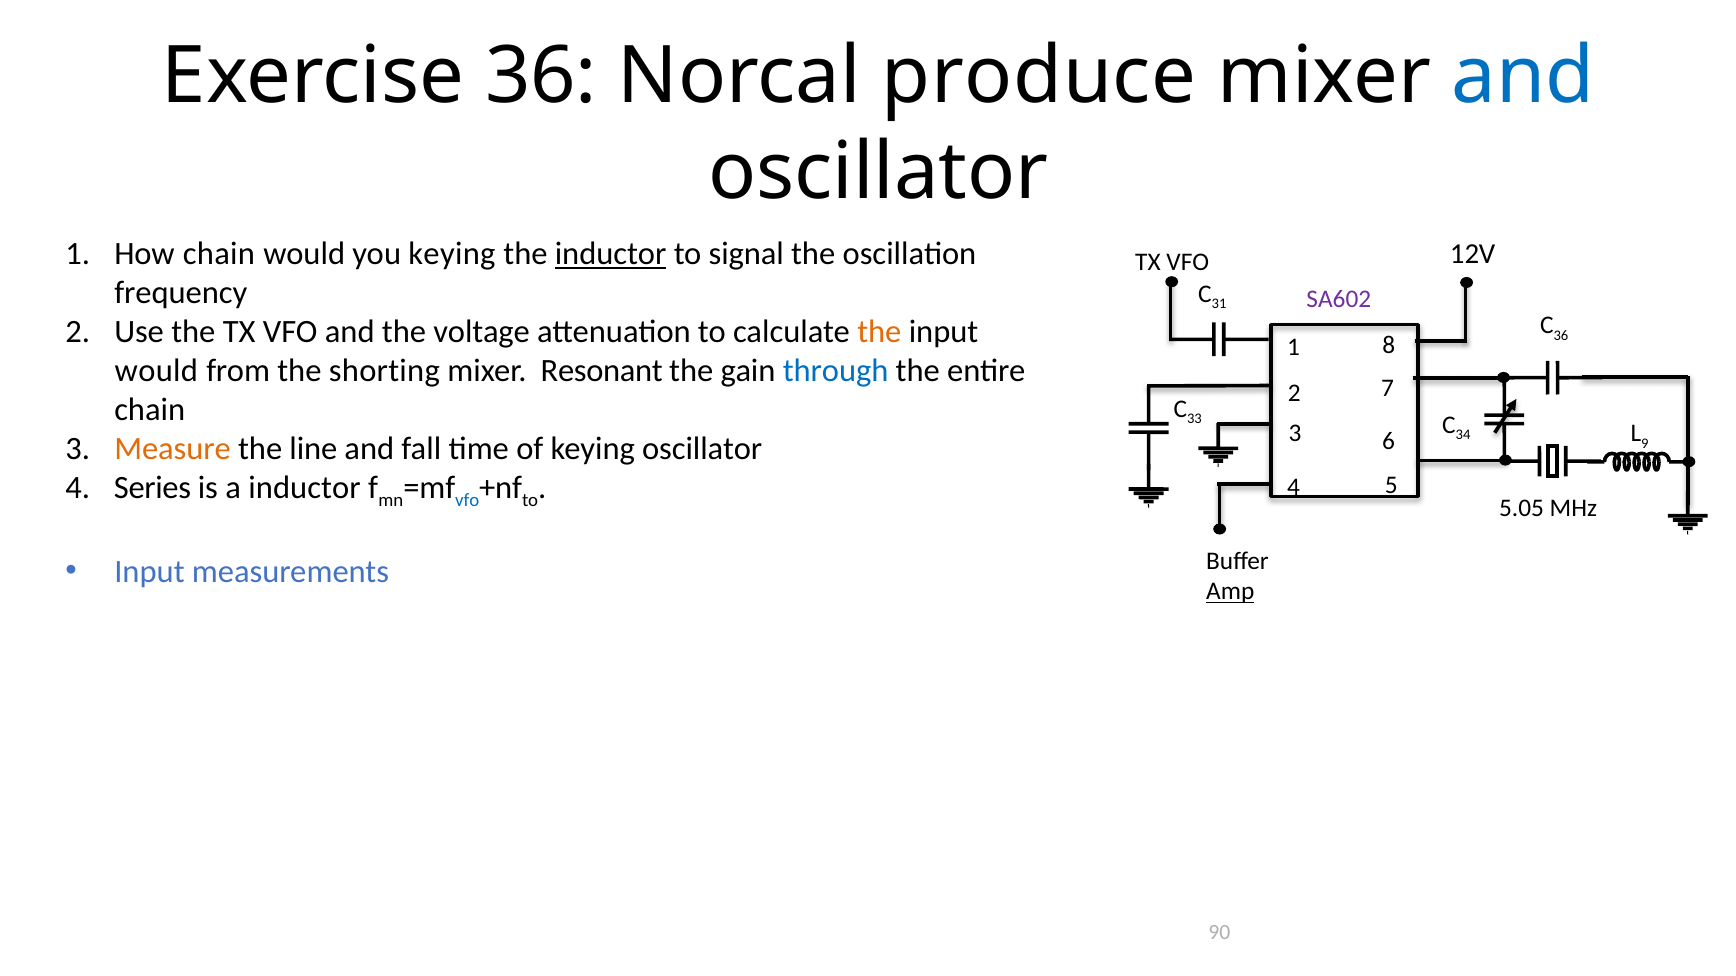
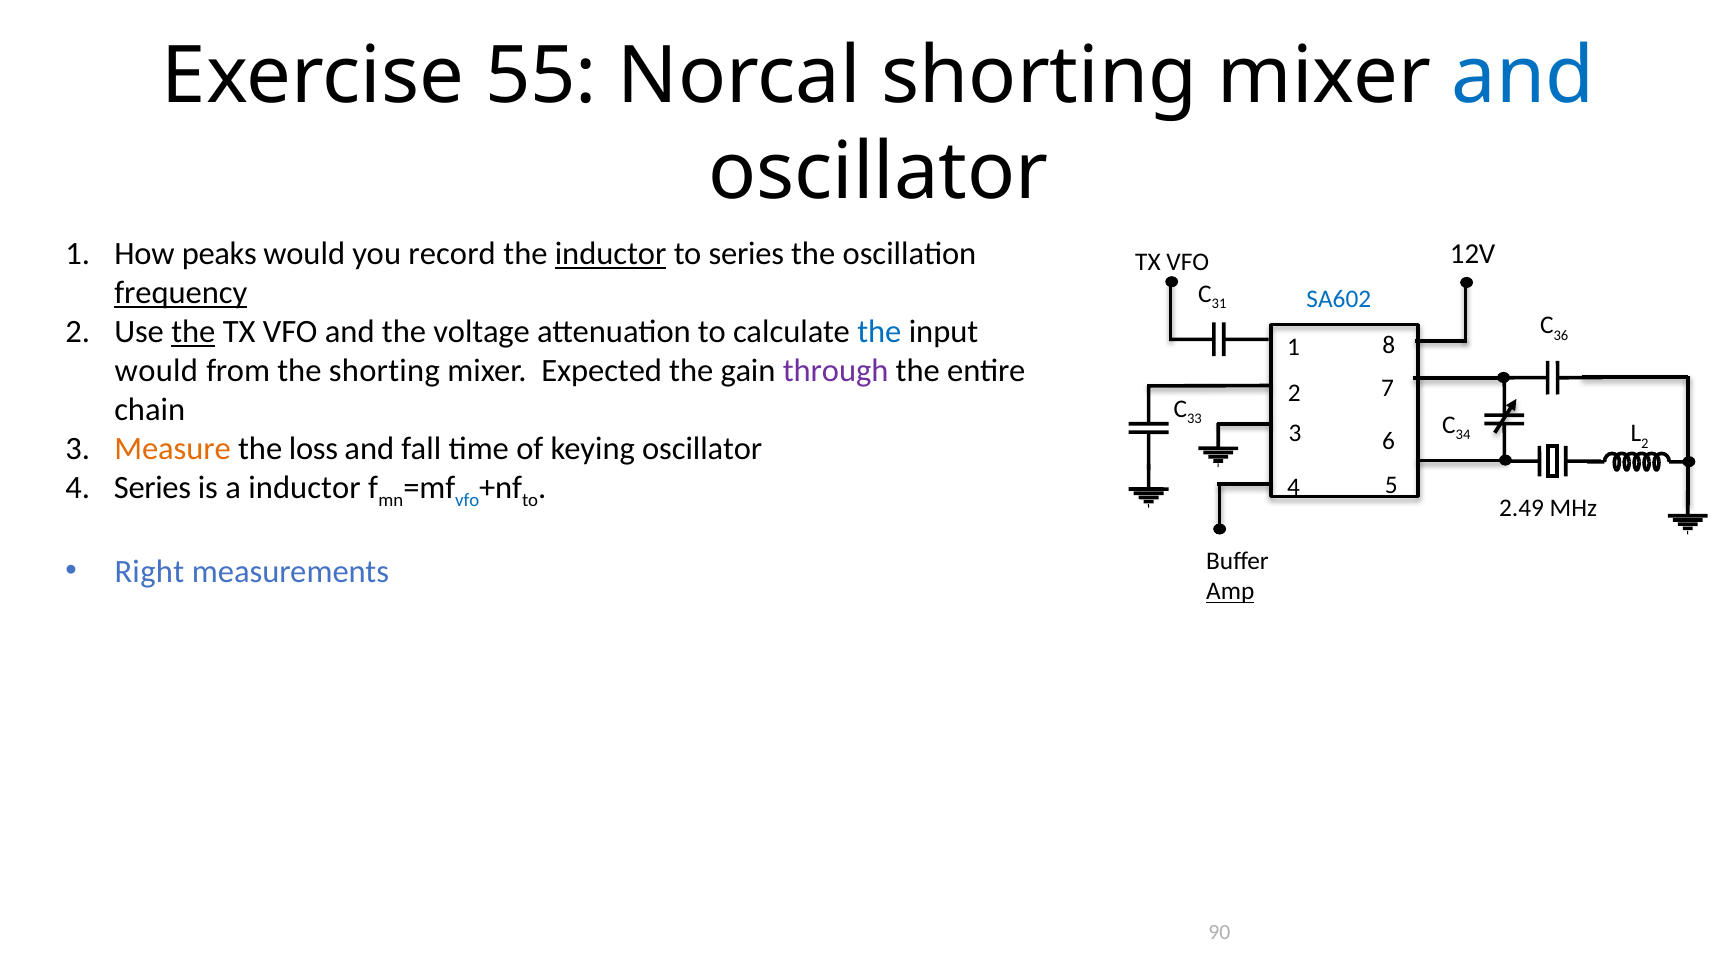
Exercise 36: 36 -> 55 (541, 77)
Norcal produce: produce -> shorting (1039, 77)
How chain: chain -> peaks (219, 254)
you keying: keying -> record (452, 254)
to signal: signal -> series (746, 254)
frequency underline: none -> present (181, 293)
SA602 colour: purple -> blue (1339, 300)
the underline: none -> present (193, 332)
the colour: orange -> blue (879, 332)
Resonant: Resonant -> Expected (602, 371)
through colour: blue -> purple (836, 371)
9: 9 -> 2 (1645, 443)
line: line -> loss (314, 449)
5.05: 5.05 -> 2.49 (1522, 508)
Input: Input -> Right (149, 572)
